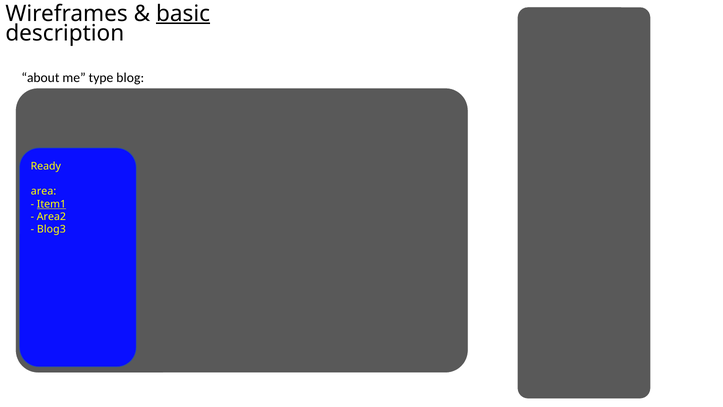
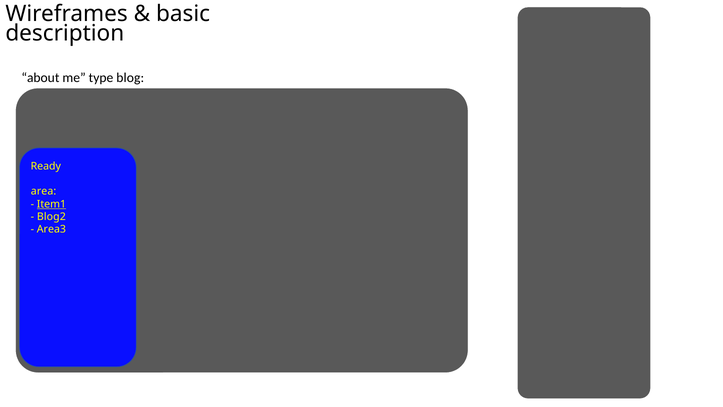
basic underline: present -> none (183, 14)
Area2: Area2 -> Blog2 (51, 217)
Blog3: Blog3 -> Area3 (51, 229)
